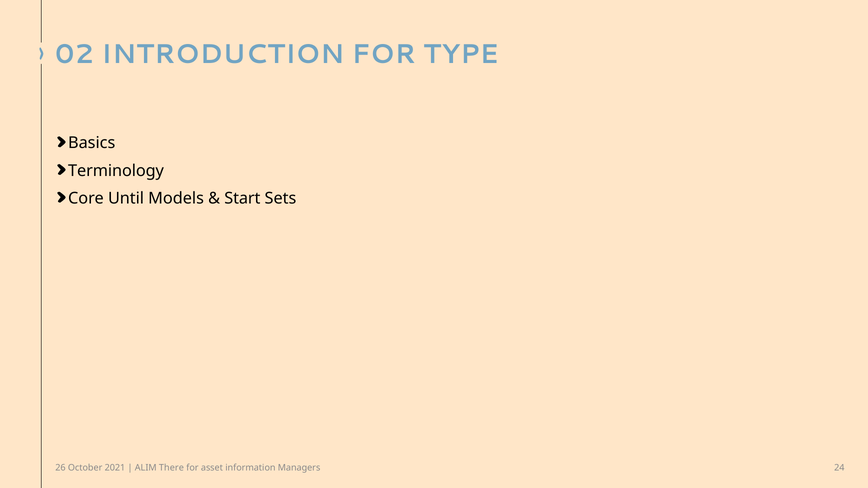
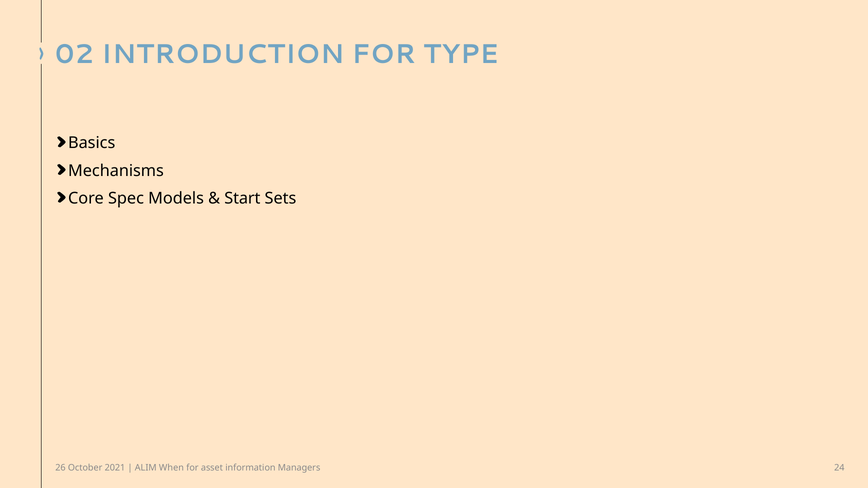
Terminology: Terminology -> Mechanisms (116, 171)
Until: Until -> Spec (126, 198)
There: There -> When (171, 468)
